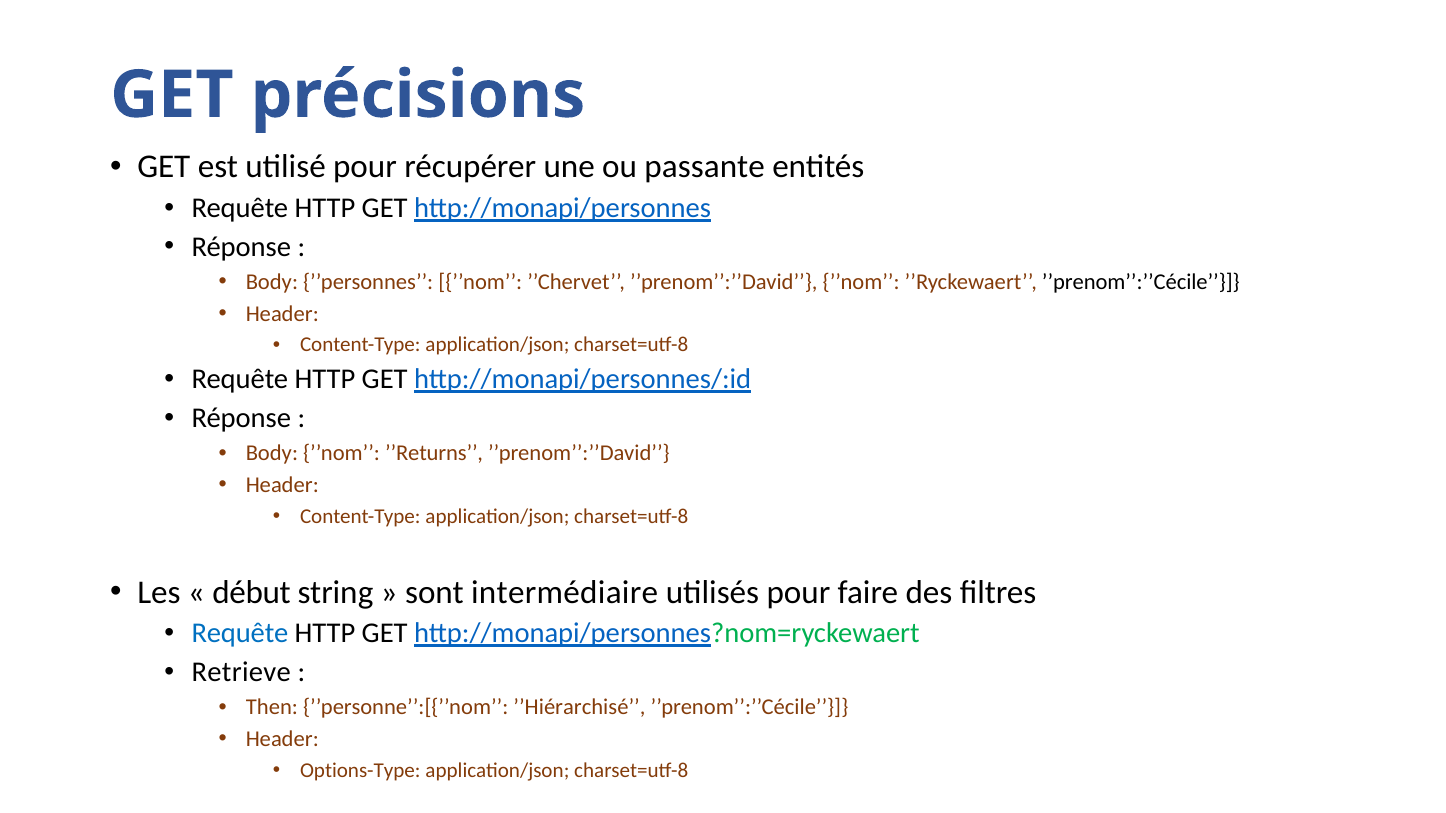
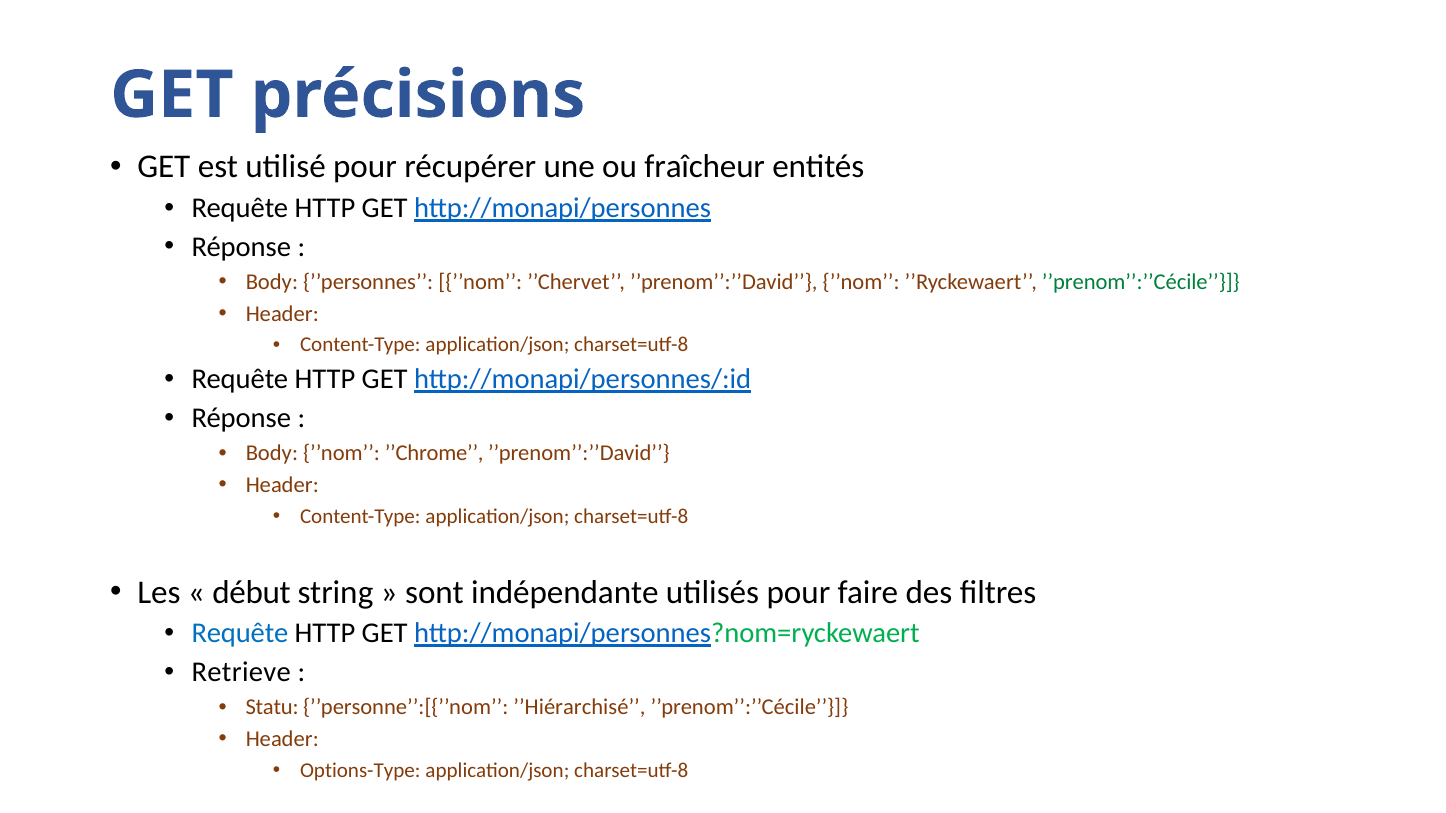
passante: passante -> fraîcheur (705, 167)
’’prenom’’:’’Cécile colour: black -> green (1141, 282)
’’Returns: ’’Returns -> ’’Chrome (434, 453)
intermédiaire: intermédiaire -> indépendante (565, 593)
Then: Then -> Statu (272, 707)
